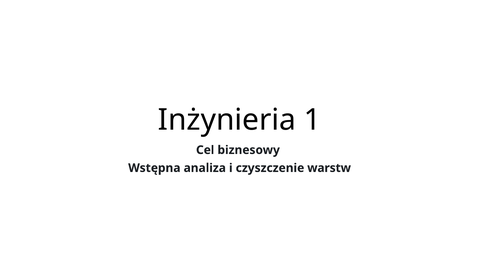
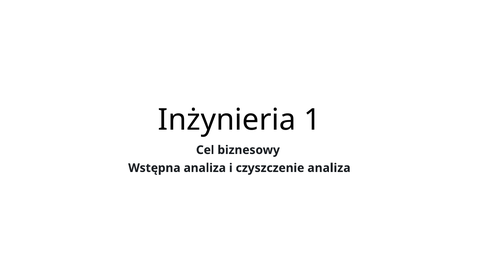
czyszczenie warstw: warstw -> analiza (329, 168)
